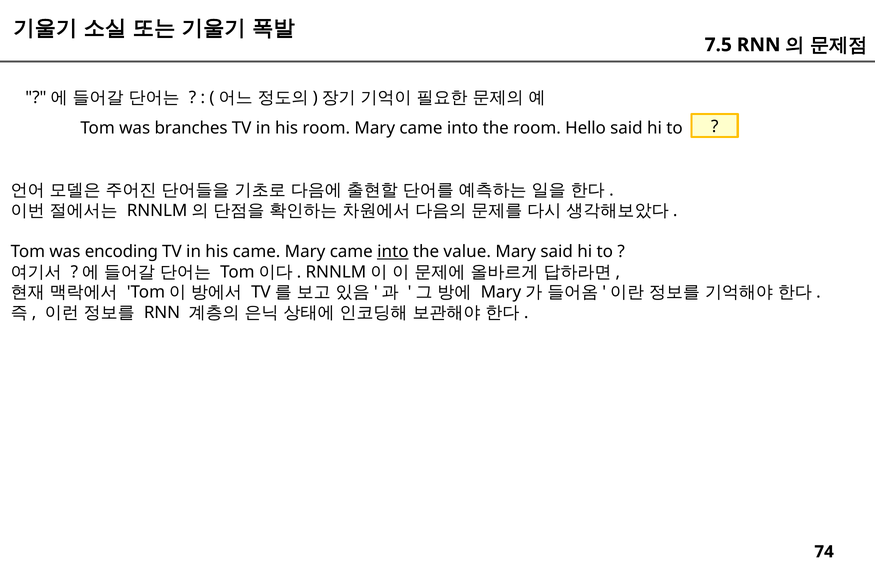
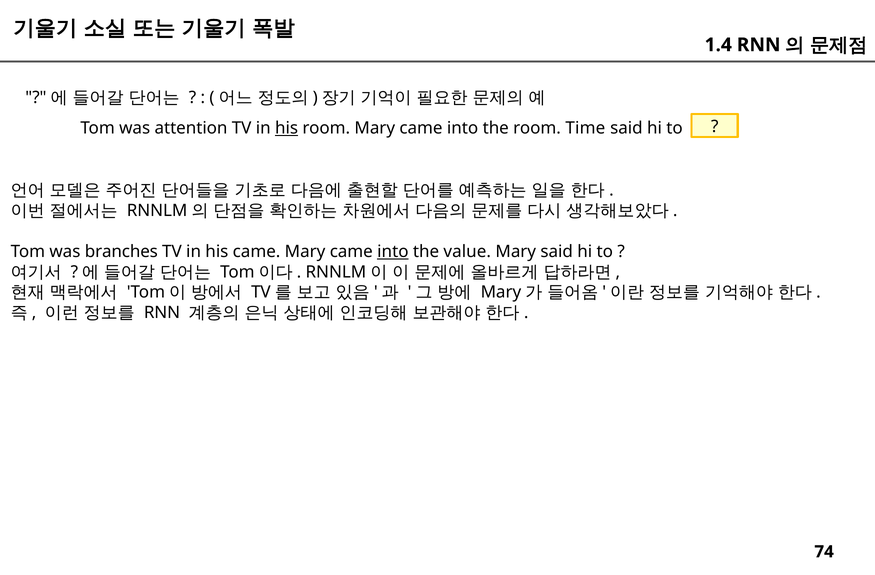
7.5: 7.5 -> 1.4 (718, 45)
branches: branches -> attention (191, 128)
his underline: none -> present (287, 128)
Hello: Hello -> Time (585, 128)
encoding: encoding -> branches (121, 251)
